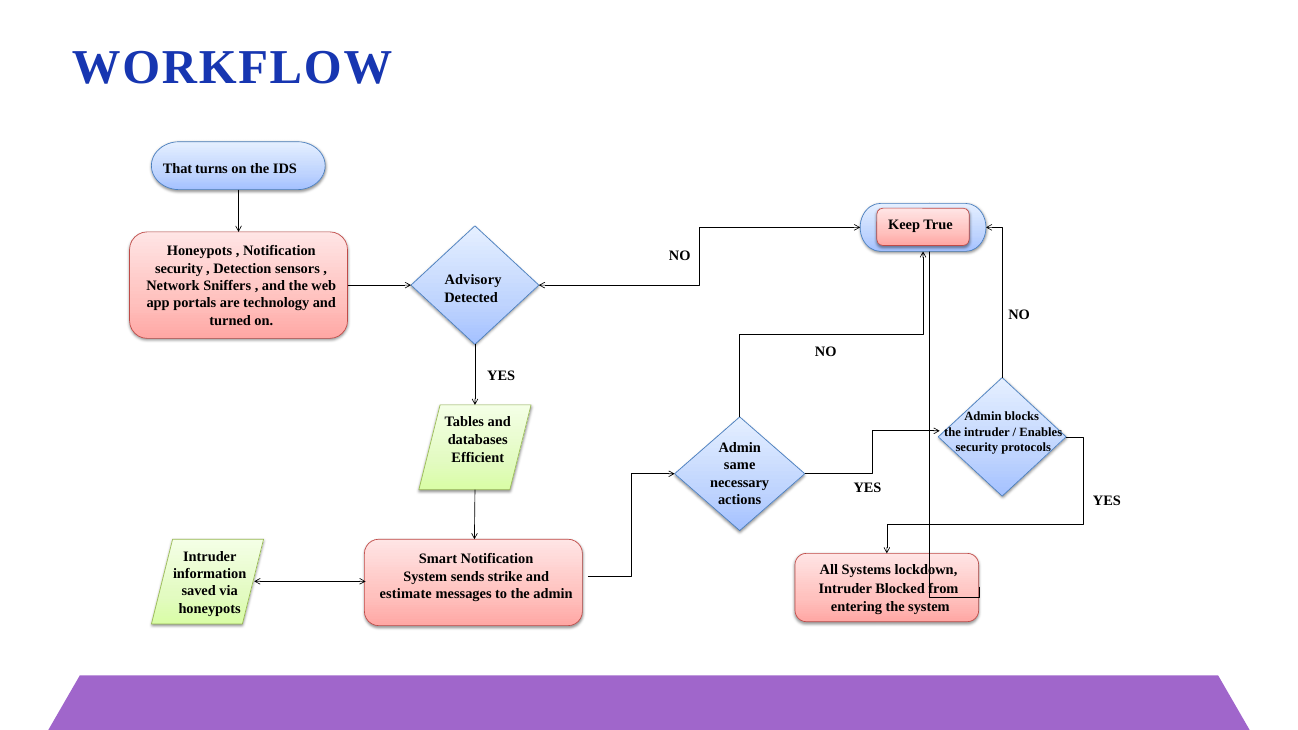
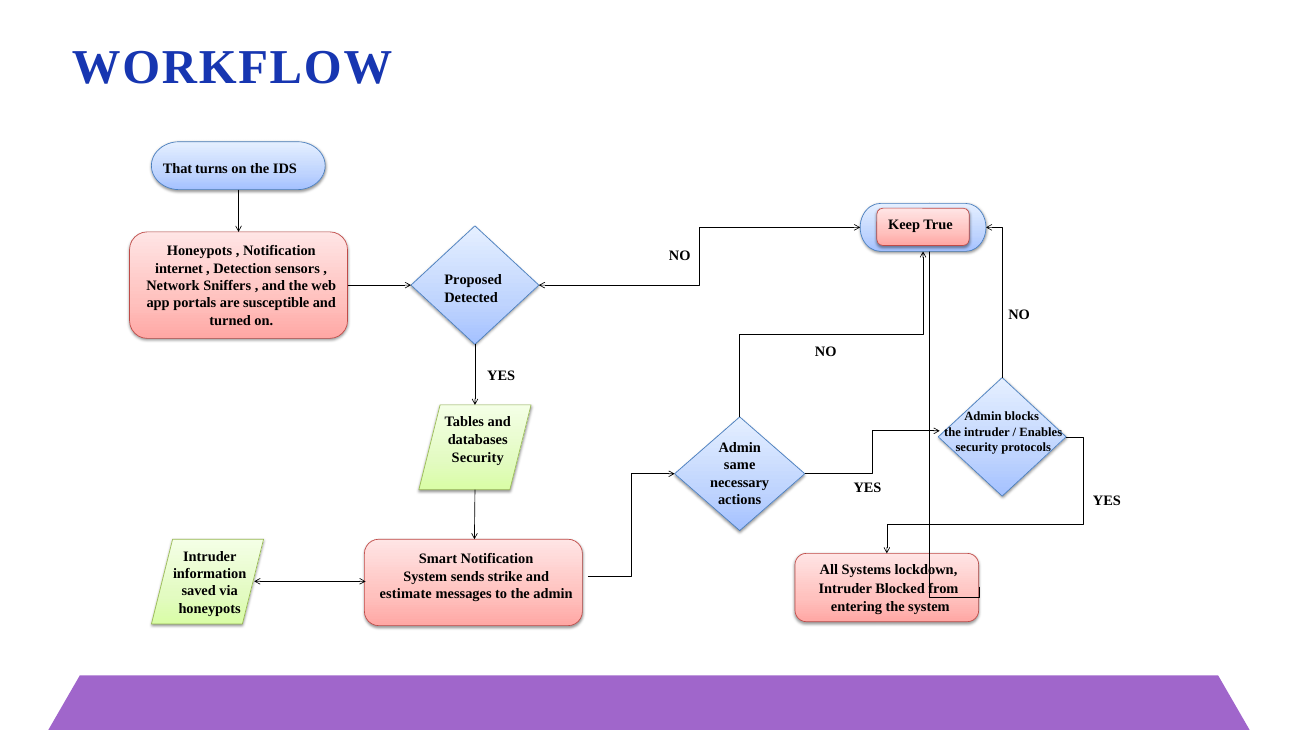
security: security -> internet (179, 268)
Advisory: Advisory -> Proposed (473, 280)
technology: technology -> susceptible (276, 303)
Efficient: Efficient -> Security (478, 458)
